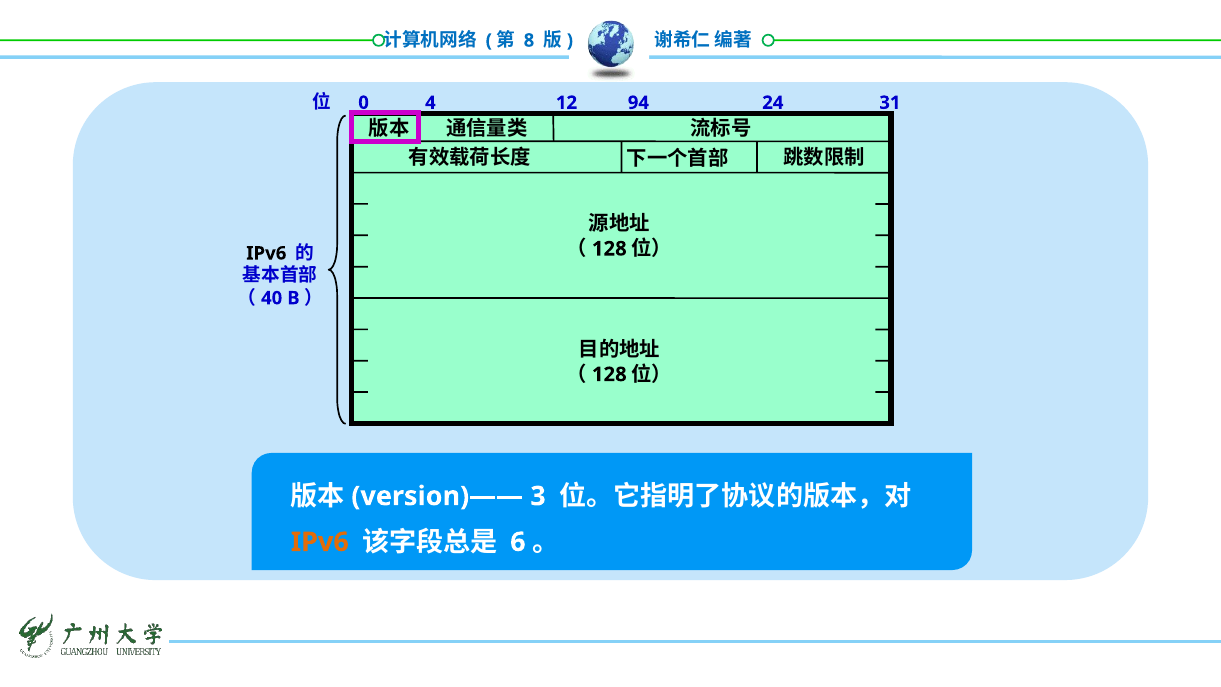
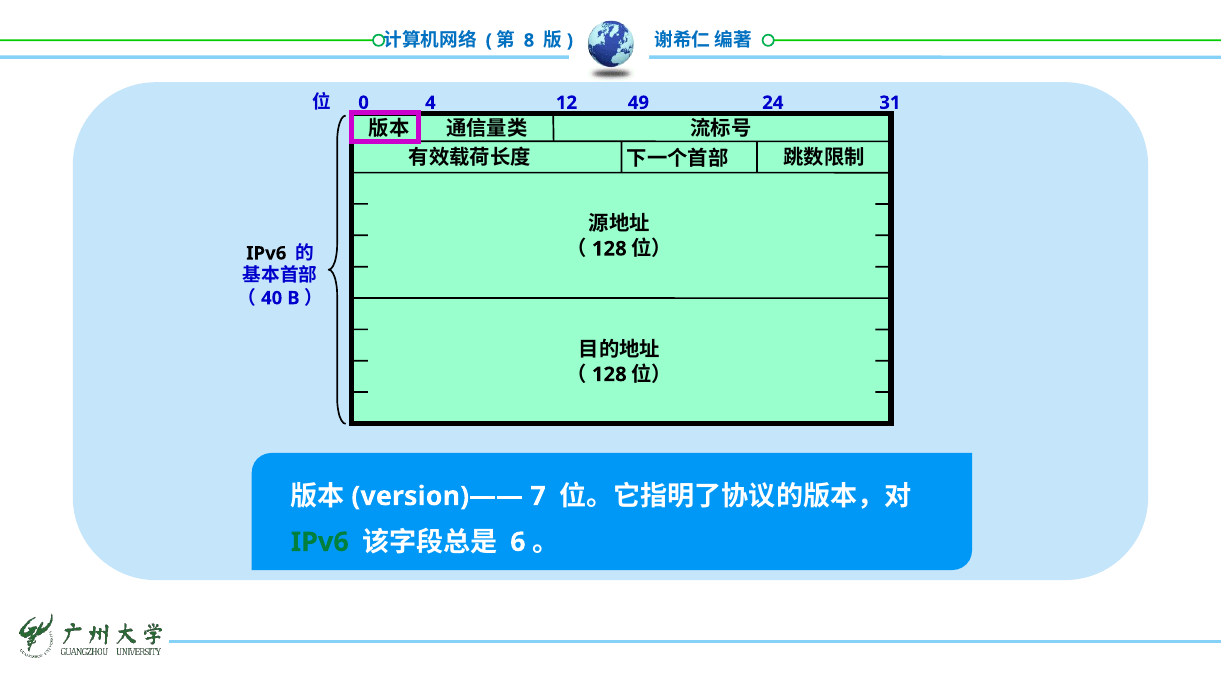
94: 94 -> 49 (638, 103)
3: 3 -> 7 (538, 496)
IPv6 colour: orange -> green (320, 542)
